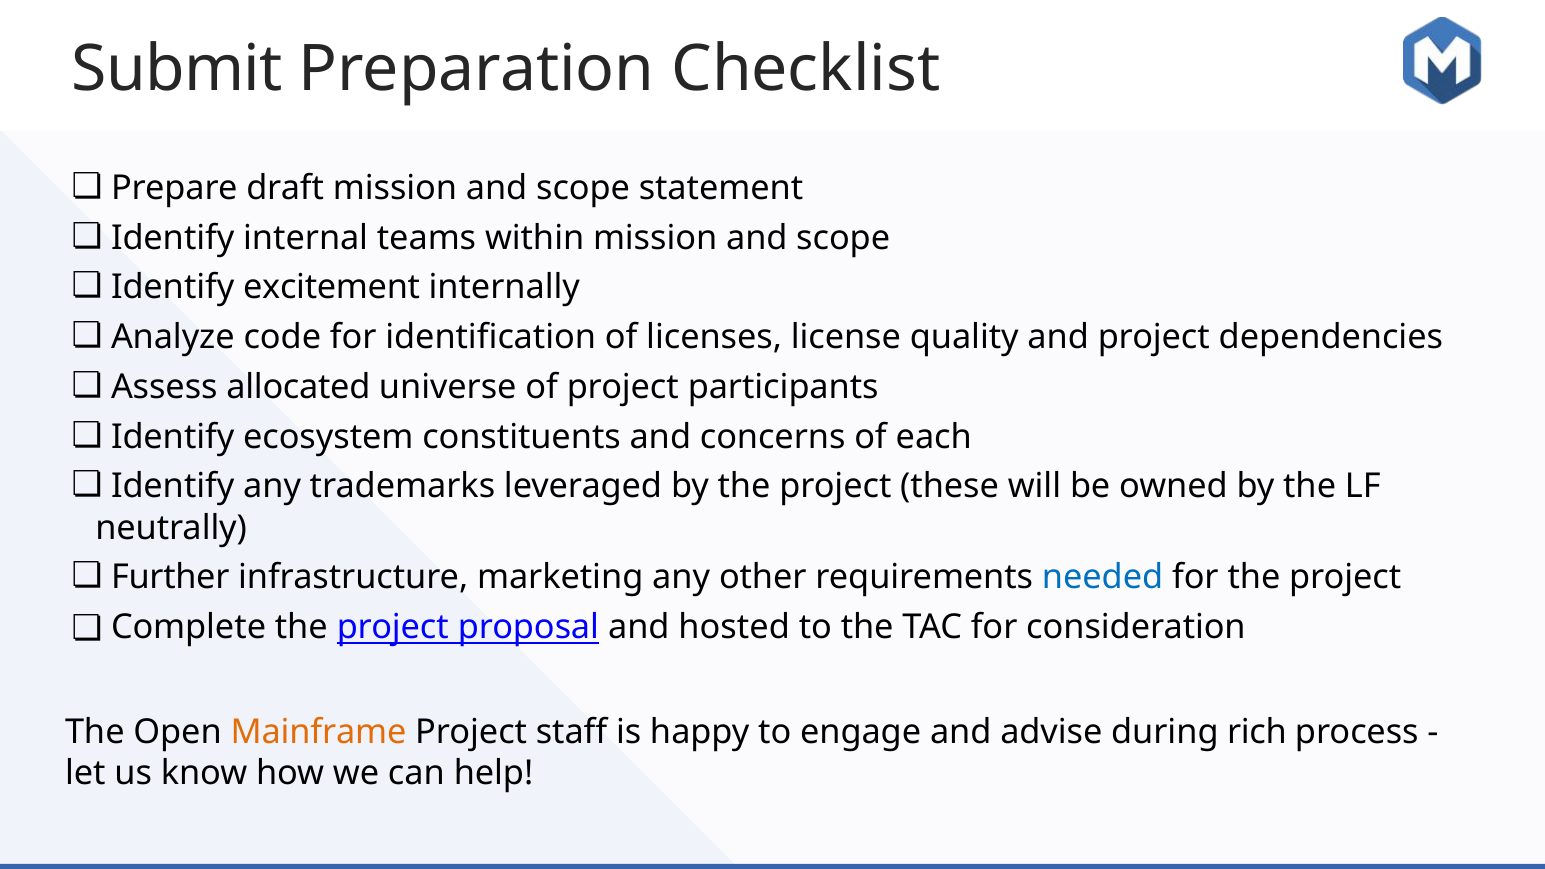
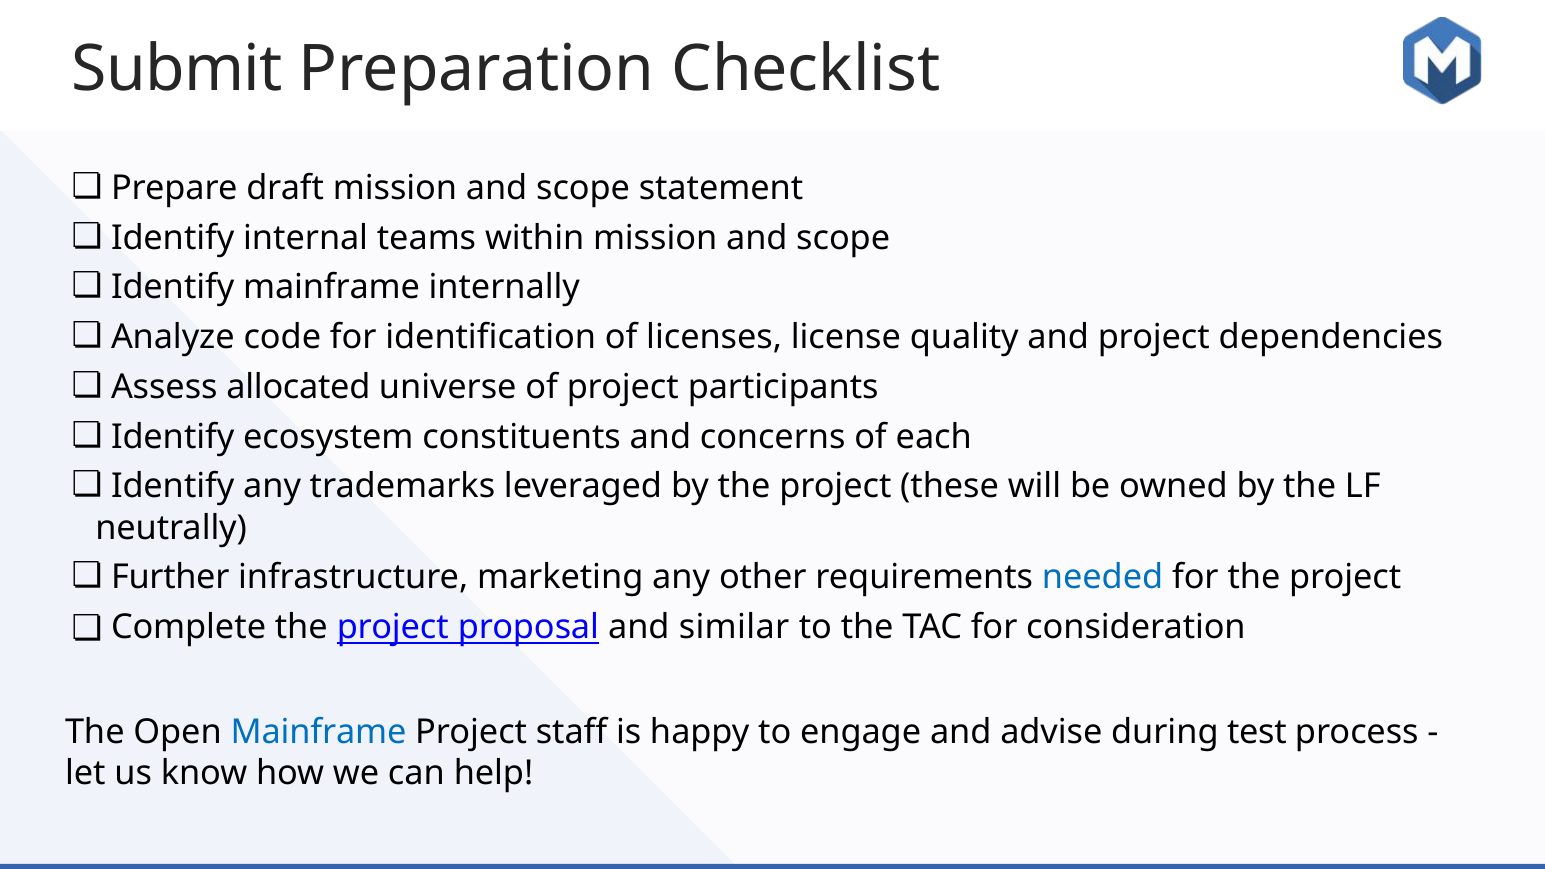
Identify excitement: excitement -> mainframe (332, 288)
hosted: hosted -> similar (734, 627)
Mainframe colour: orange -> blue (318, 732)
rich: rich -> test (1257, 732)
